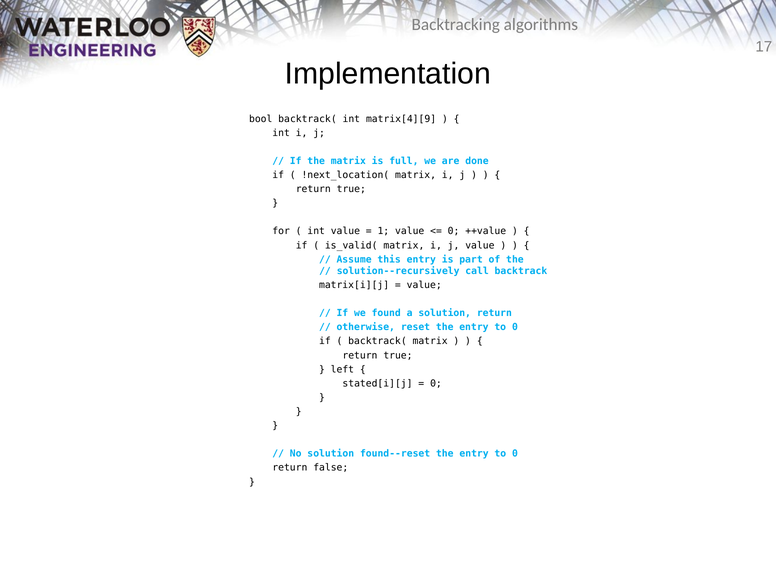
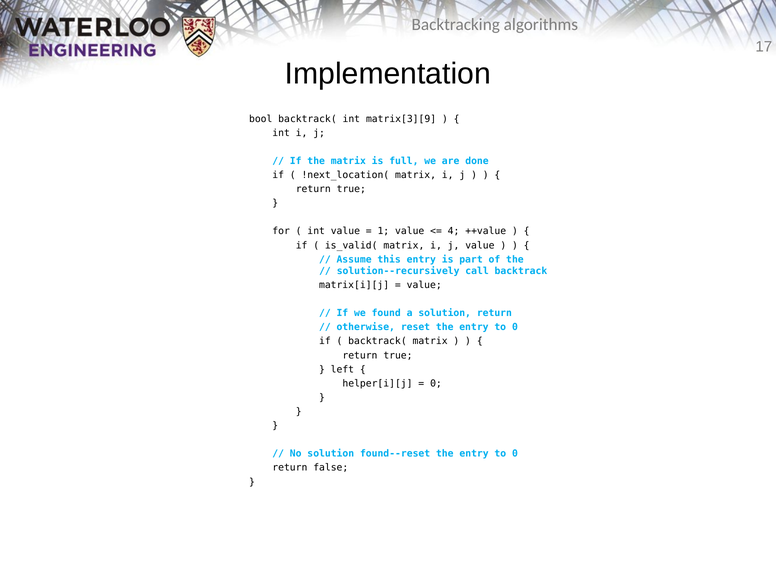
matrix[4][9: matrix[4][9 -> matrix[3][9 (401, 119)
0: 0 -> 4 (454, 231)
stated[i][j: stated[i][j -> helper[i][j (377, 383)
